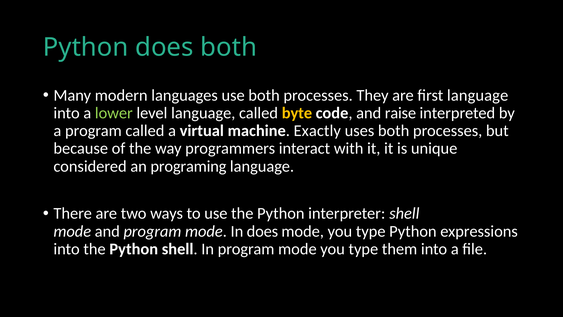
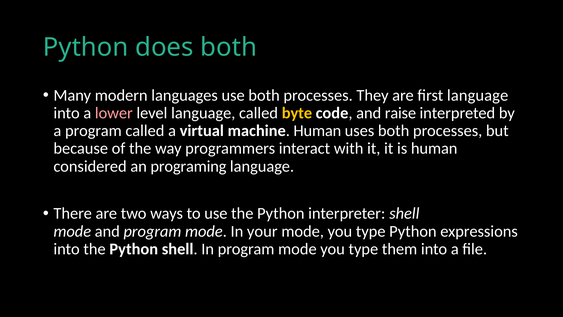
lower colour: light green -> pink (114, 113)
machine Exactly: Exactly -> Human (317, 131)
is unique: unique -> human (434, 148)
In does: does -> your (262, 231)
